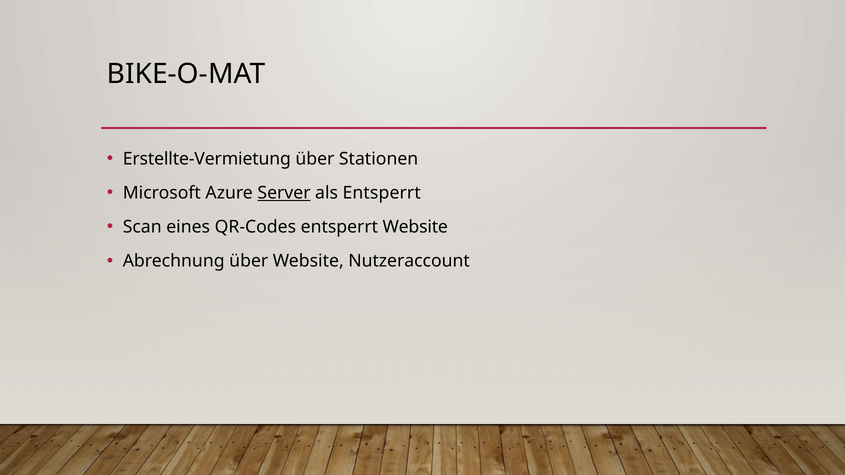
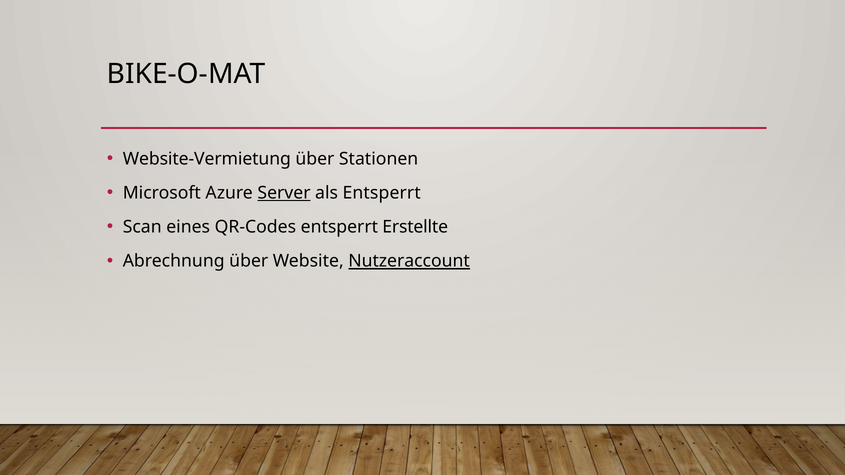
Erstellte-Vermietung: Erstellte-Vermietung -> Website-Vermietung (207, 159)
entsperrt Website: Website -> Erstellte (415, 227)
Nutzeraccount underline: none -> present (409, 261)
